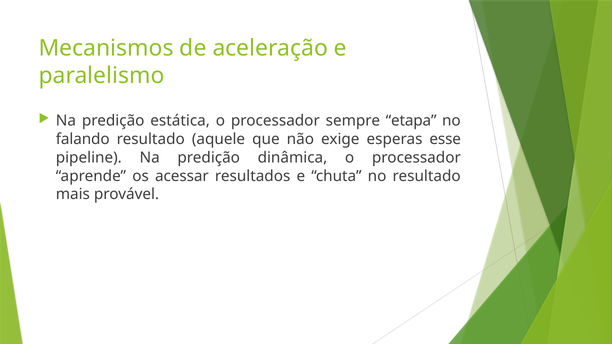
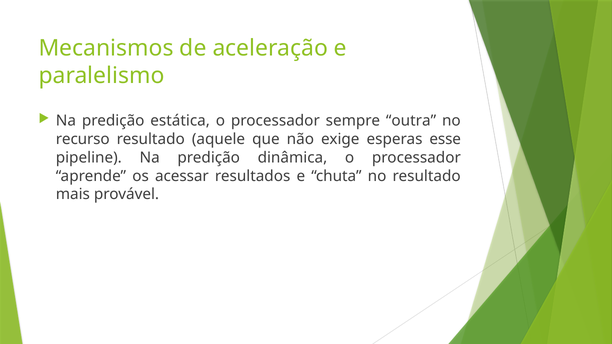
etapa: etapa -> outra (411, 121)
falando: falando -> recurso (83, 139)
